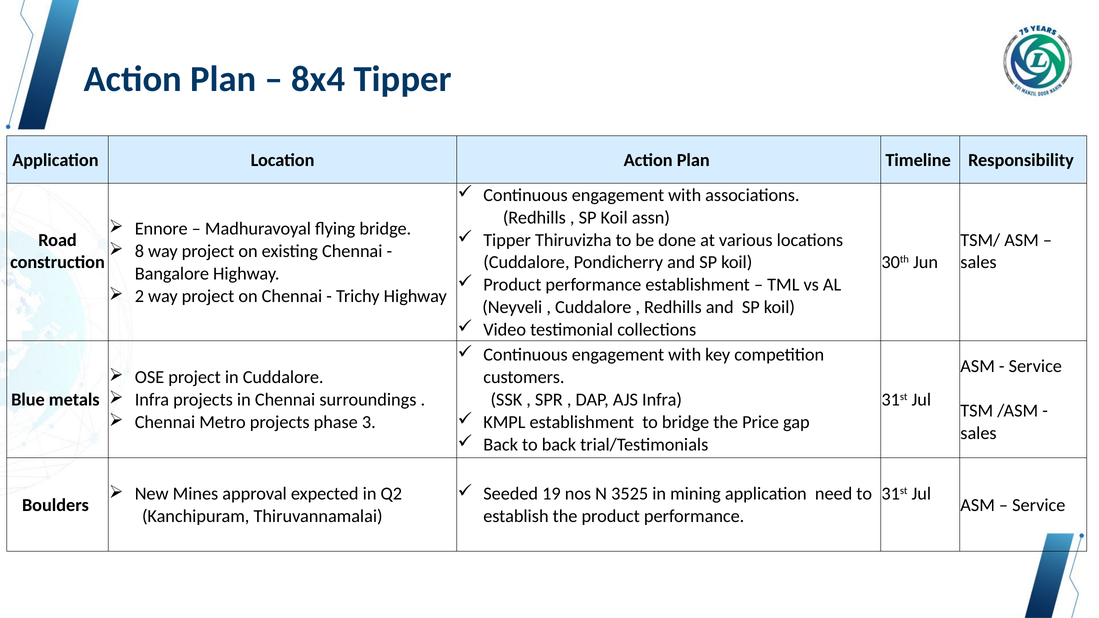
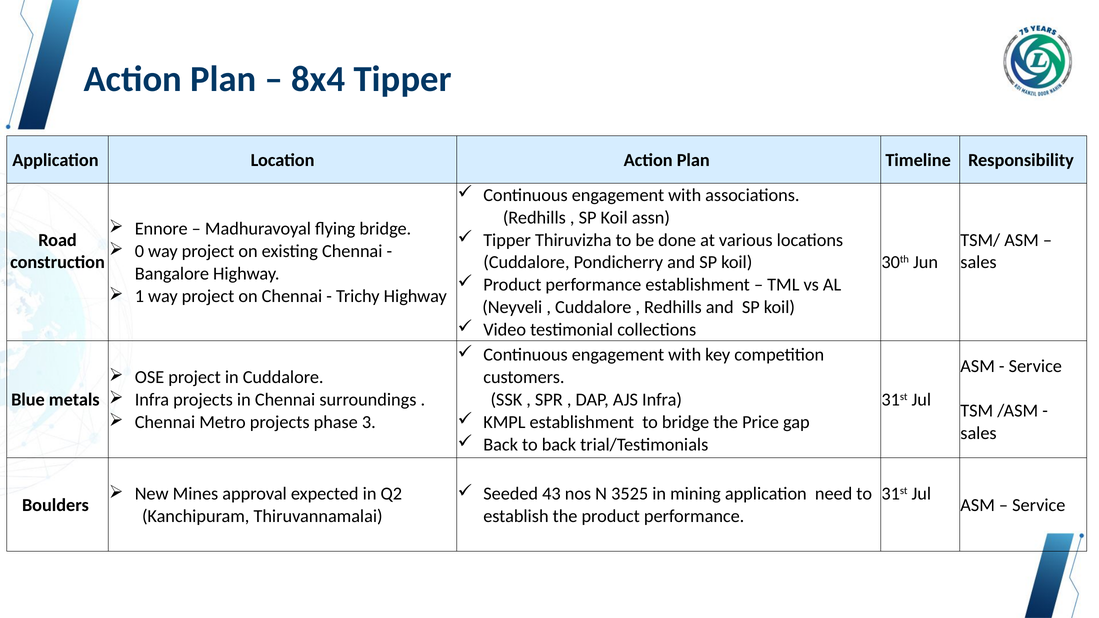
8: 8 -> 0 (139, 251)
2: 2 -> 1 (139, 296)
19: 19 -> 43 (551, 494)
